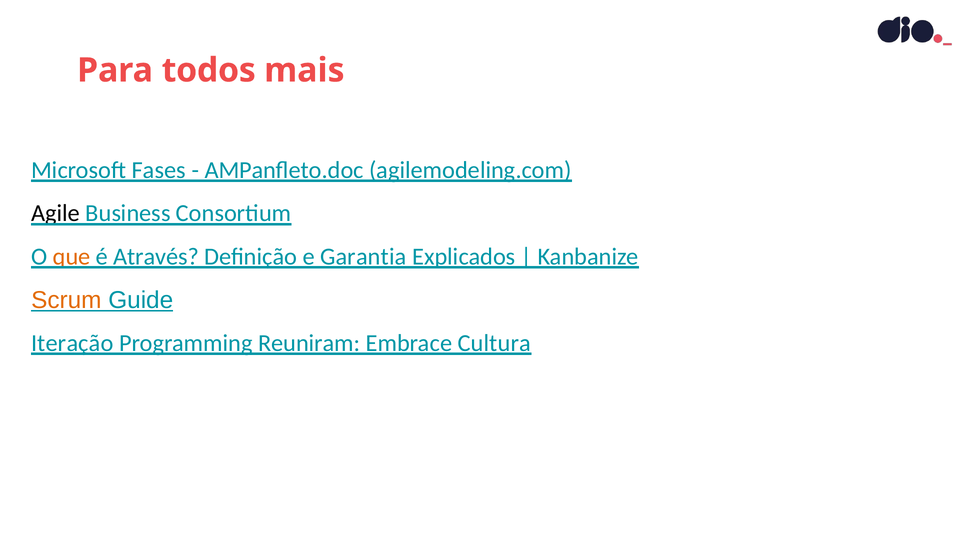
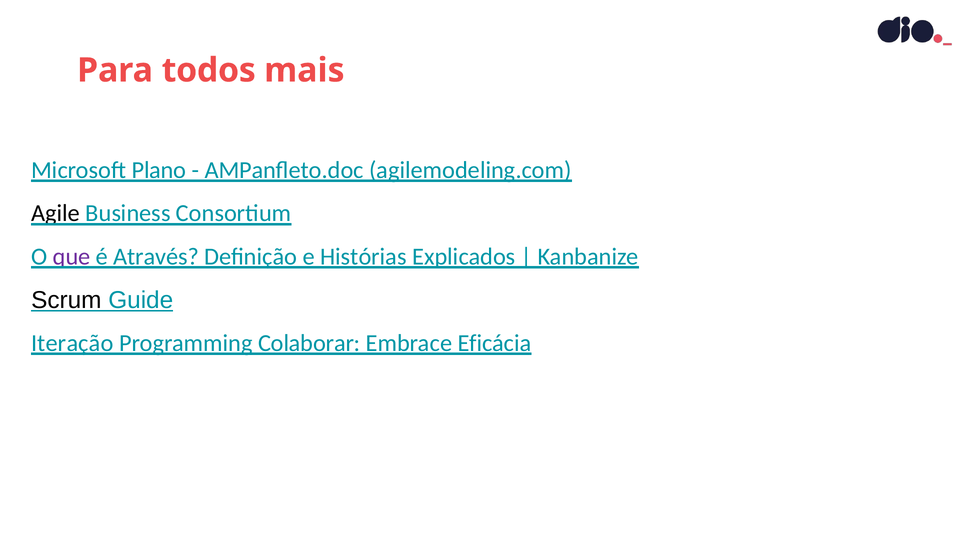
Fases: Fases -> Plano (159, 170)
que colour: orange -> purple (72, 257)
Garantia: Garantia -> Histórias (363, 257)
Scrum colour: orange -> black (66, 300)
Reuniram: Reuniram -> Colaborar (309, 343)
Cultura: Cultura -> Eficácia (494, 343)
